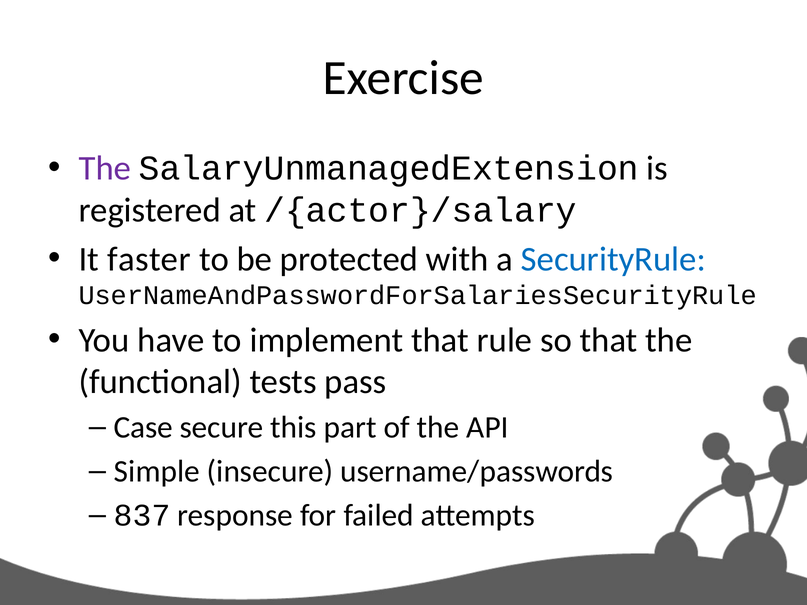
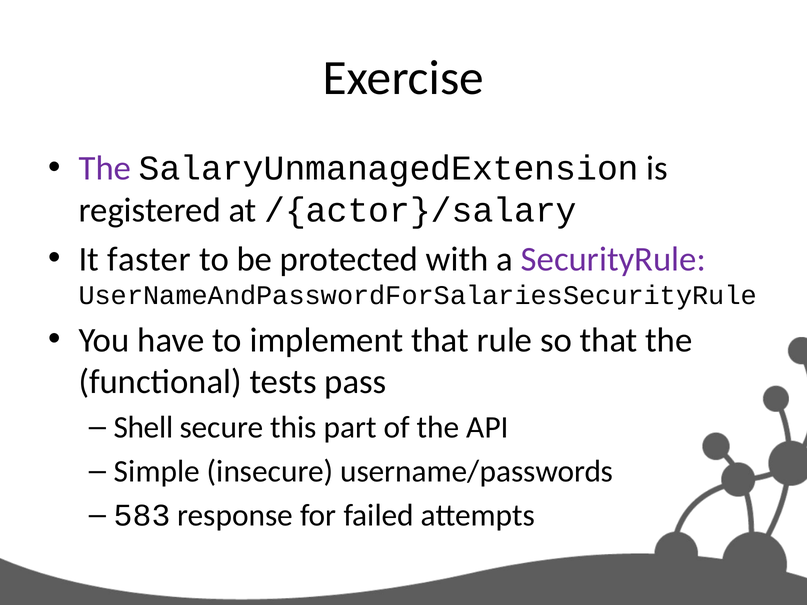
SecurityRule colour: blue -> purple (613, 259)
Case: Case -> Shell (143, 428)
837: 837 -> 583 (142, 516)
